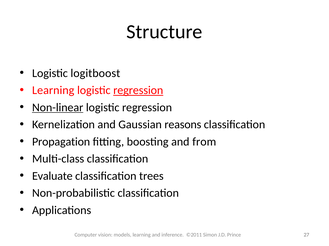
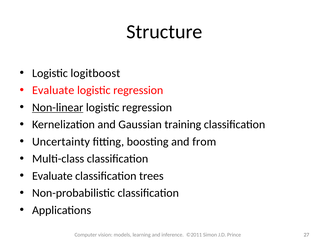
Learning: Learning -> Evaluate (53, 91)
regression underline: present -> none (138, 91)
reasons: reasons -> training (183, 125)
Propagation: Propagation -> Uncertainty (61, 142)
